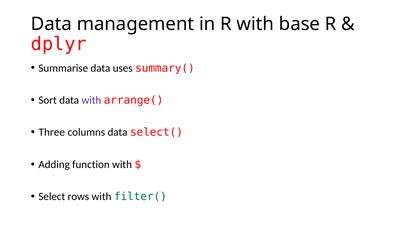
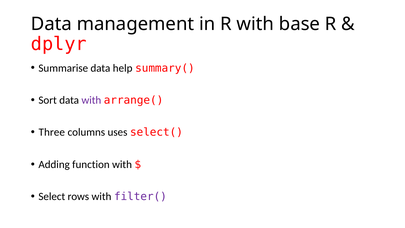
uses: uses -> help (123, 68)
columns data: data -> uses (117, 132)
filter( colour: green -> purple (140, 196)
